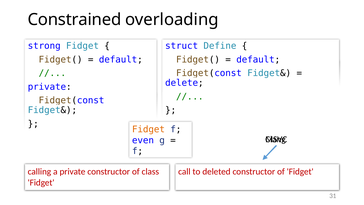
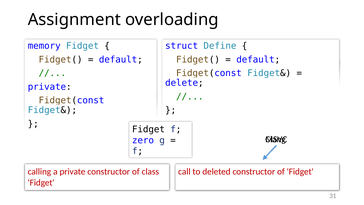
Constrained: Constrained -> Assignment (74, 20)
strong: strong -> memory (44, 46)
Fidget colour: orange -> black (148, 129)
even: even -> zero (143, 140)
